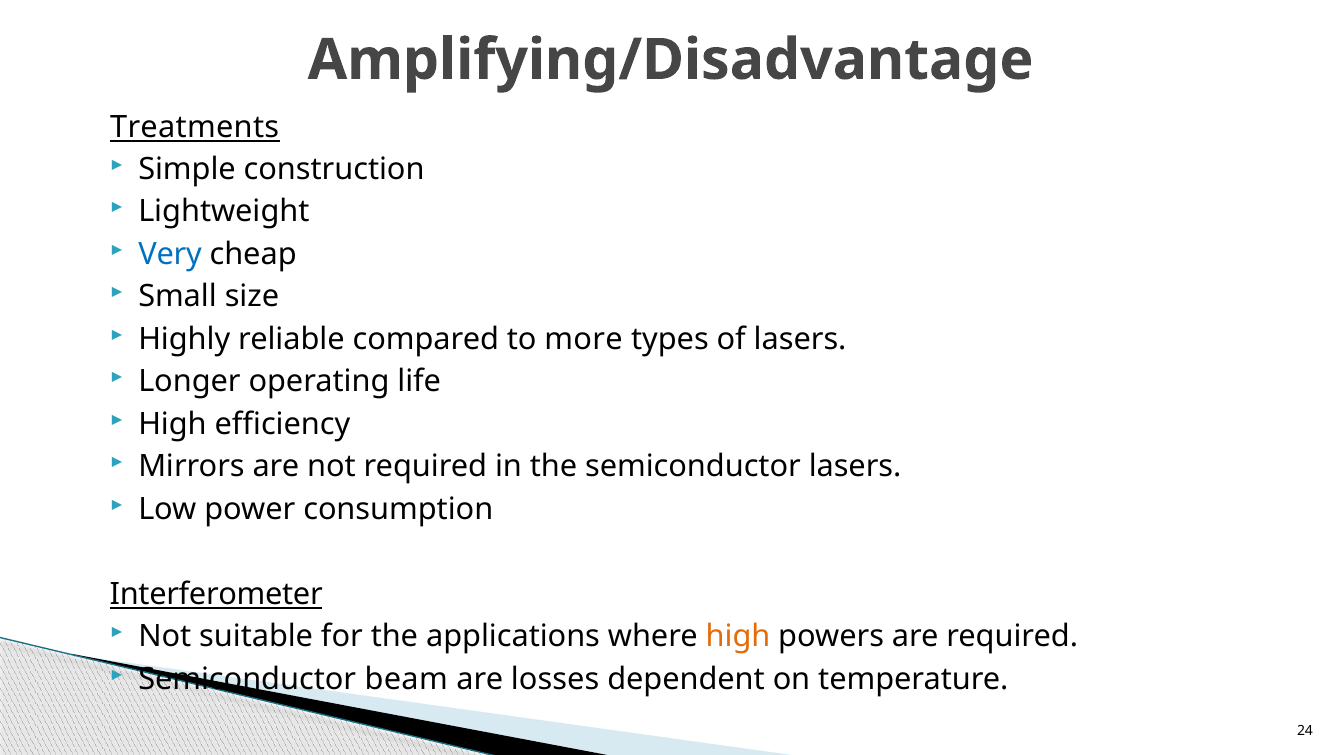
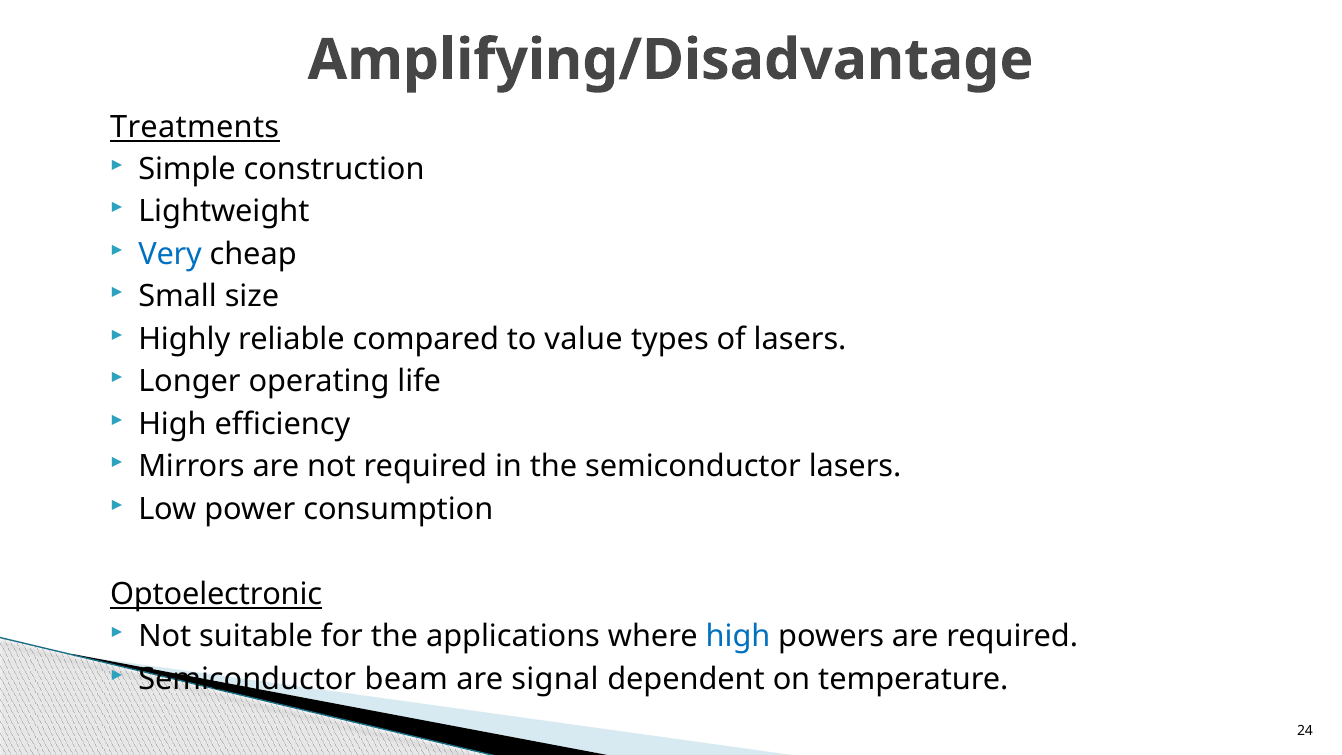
more: more -> value (584, 339)
Interferometer: Interferometer -> Optoelectronic (216, 594)
high colour: orange -> blue (738, 637)
losses: losses -> signal (555, 679)
